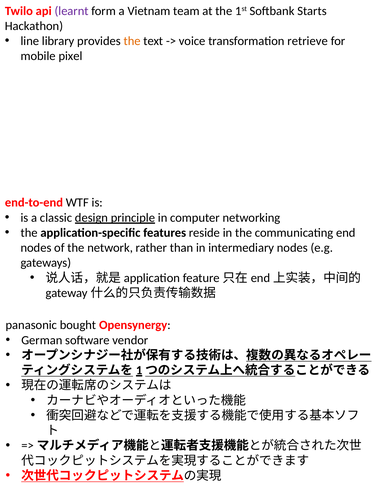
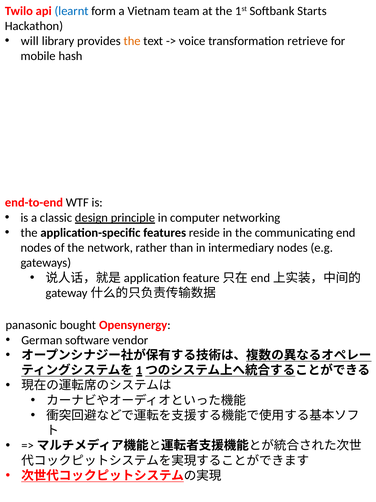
learnt colour: purple -> blue (72, 11)
line: line -> will (30, 41)
pixel: pixel -> hash (71, 56)
